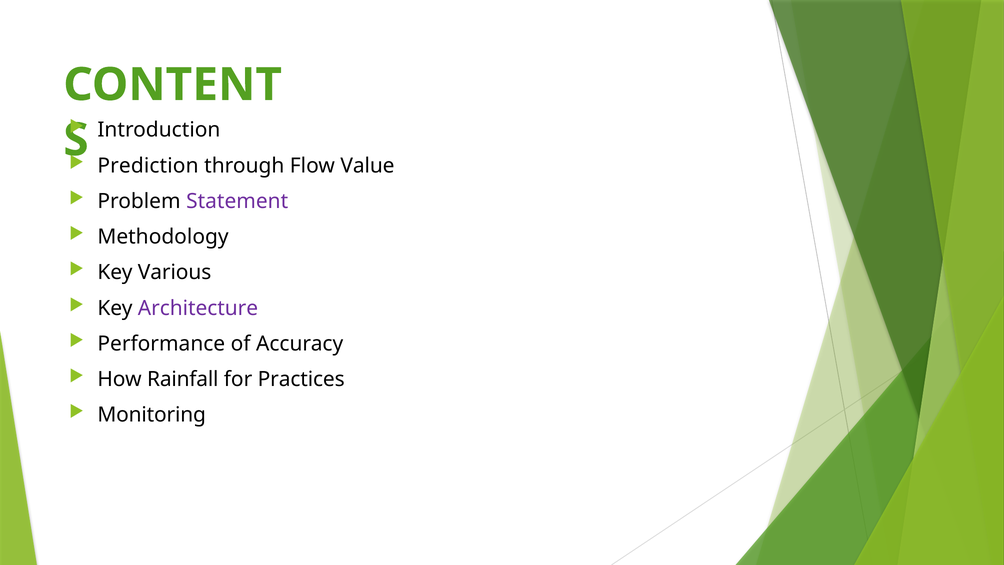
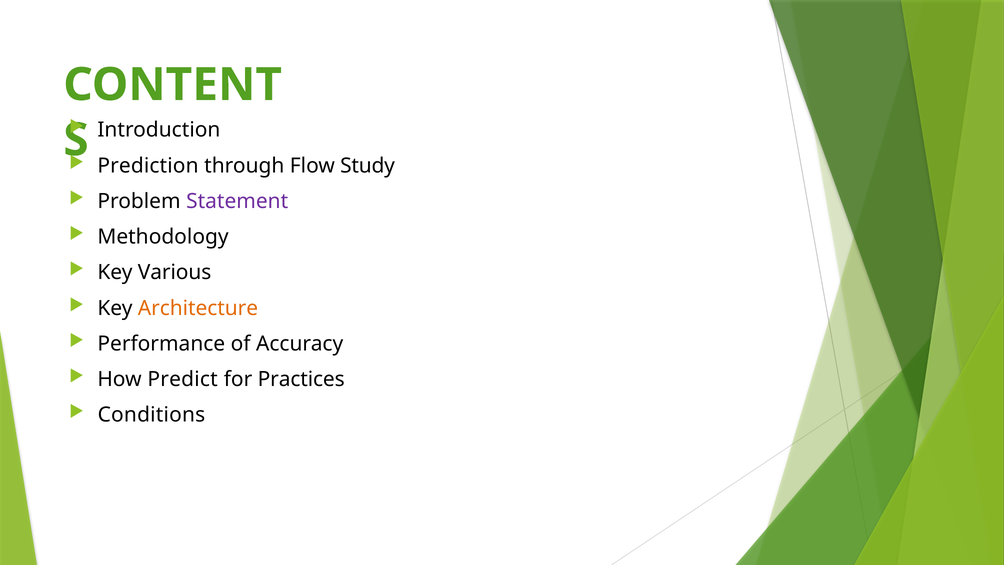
Value: Value -> Study (368, 166)
Architecture colour: purple -> orange (198, 308)
Rainfall: Rainfall -> Predict (183, 379)
Monitoring: Monitoring -> Conditions (151, 415)
